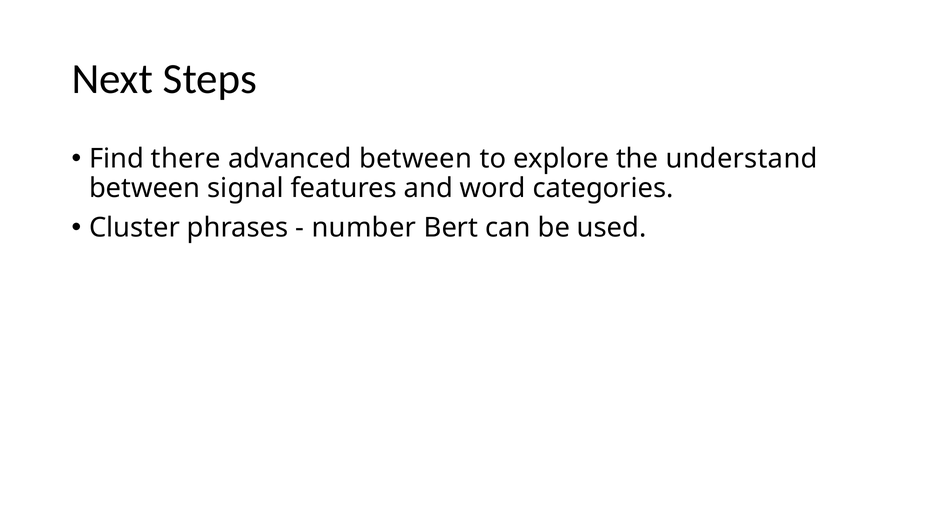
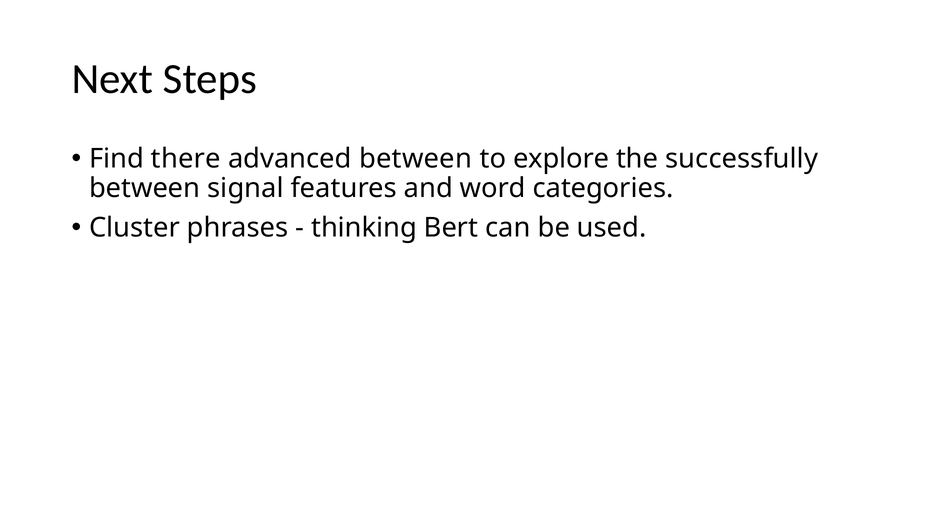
understand: understand -> successfully (742, 159)
number: number -> thinking (364, 227)
